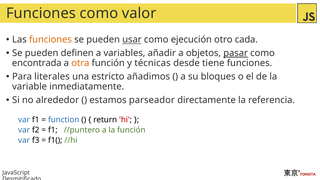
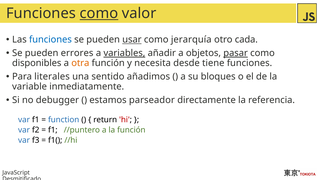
como underline: none -> present (99, 13)
funciones colour: orange -> blue (50, 40)
ejecución: ejecución -> jerarquía (191, 40)
definen: definen -> errores (77, 53)
variables underline: none -> present (124, 53)
encontrada: encontrada -> disponibles (37, 63)
técnicas: técnicas -> necesita (153, 63)
estricto: estricto -> sentido (108, 77)
alrededor: alrededor -> debugger (57, 100)
